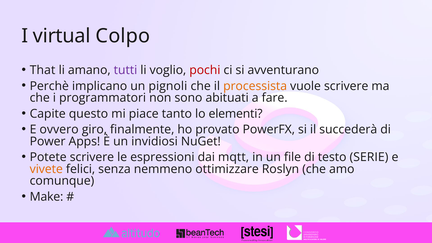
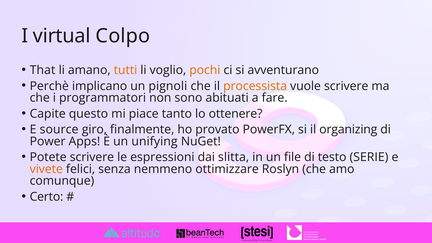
tutti colour: purple -> orange (125, 70)
pochi colour: red -> orange (205, 70)
elementi: elementi -> ottenere (236, 114)
ovvero: ovvero -> source (59, 130)
succederà: succederà -> organizing (348, 130)
invidiosi: invidiosi -> unifying (154, 141)
mqtt: mqtt -> slitta (234, 157)
Make: Make -> Certo (46, 197)
